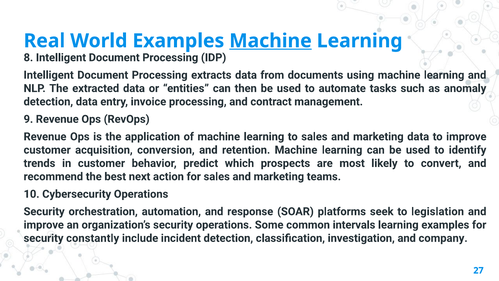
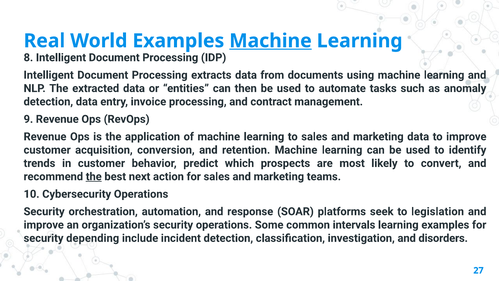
the underline: none -> present (94, 176)
constantly: constantly -> depending (93, 238)
company: company -> disorders (443, 238)
